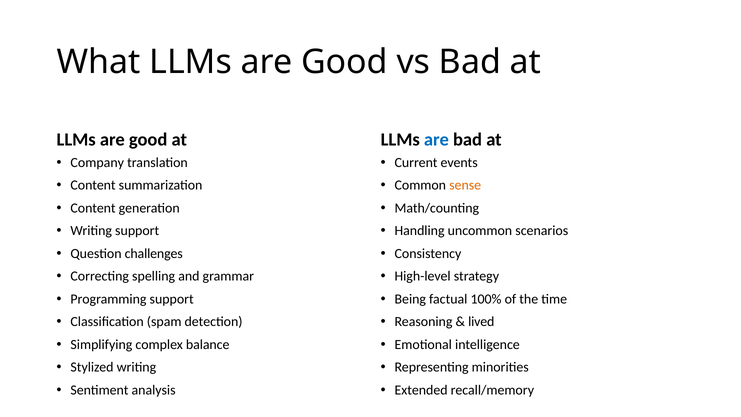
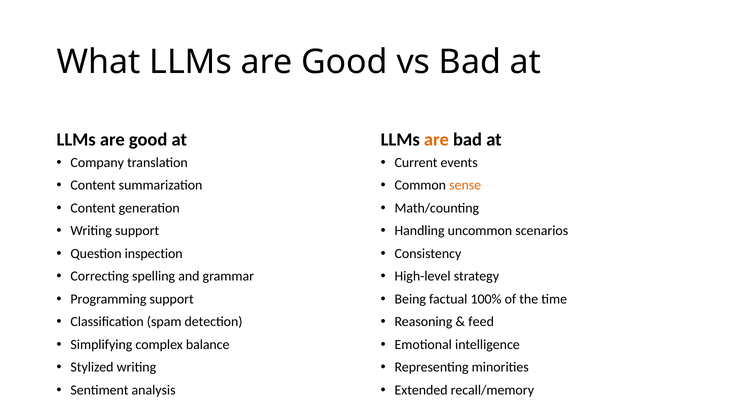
are colour: blue -> orange (436, 139)
challenges: challenges -> inspection (154, 253)
lived: lived -> feed (481, 322)
